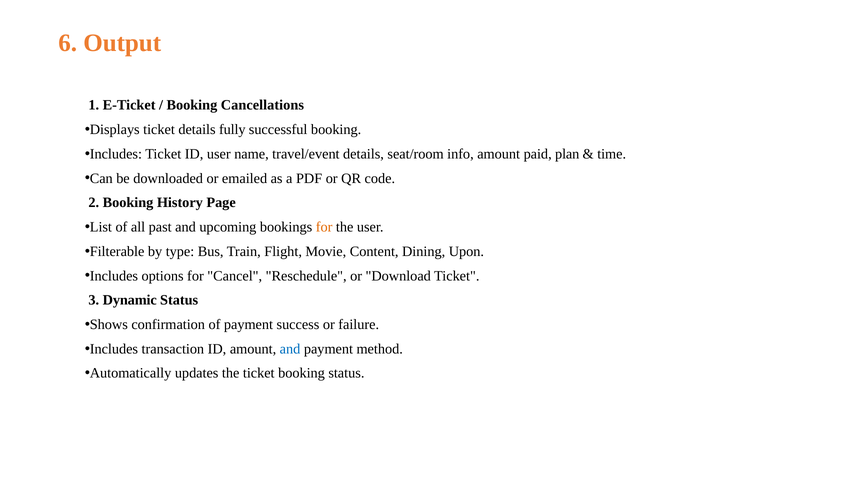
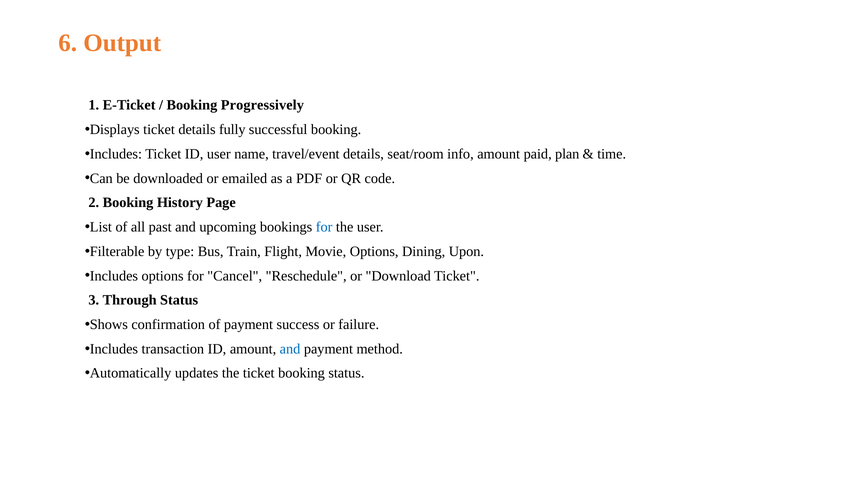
Cancellations: Cancellations -> Progressively (262, 105)
for colour: orange -> blue (324, 227)
Movie Content: Content -> Options (374, 252)
Dynamic: Dynamic -> Through (130, 300)
